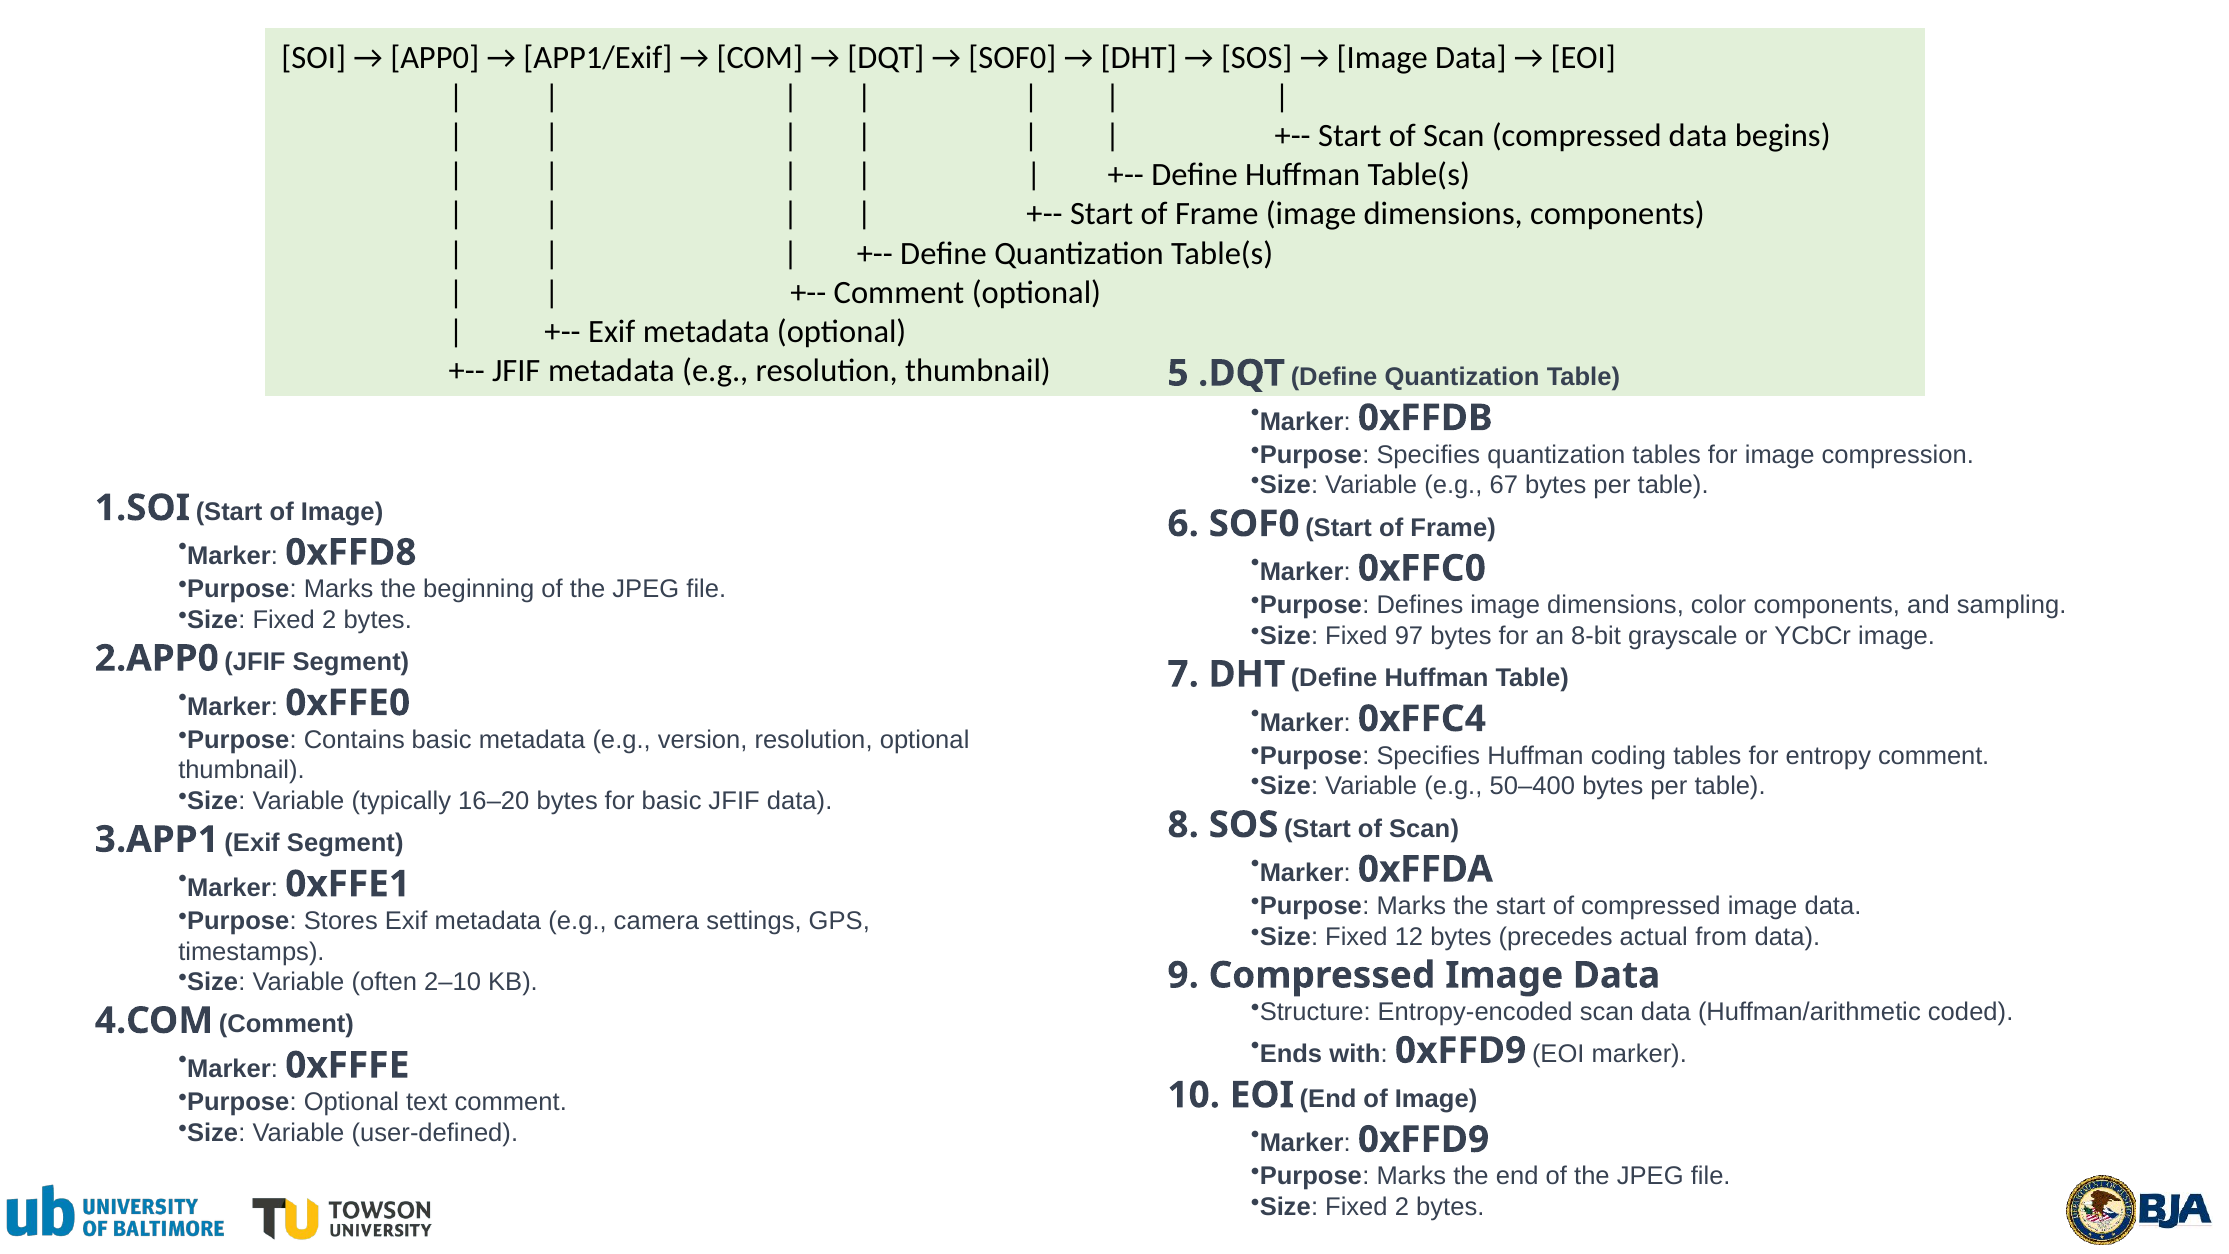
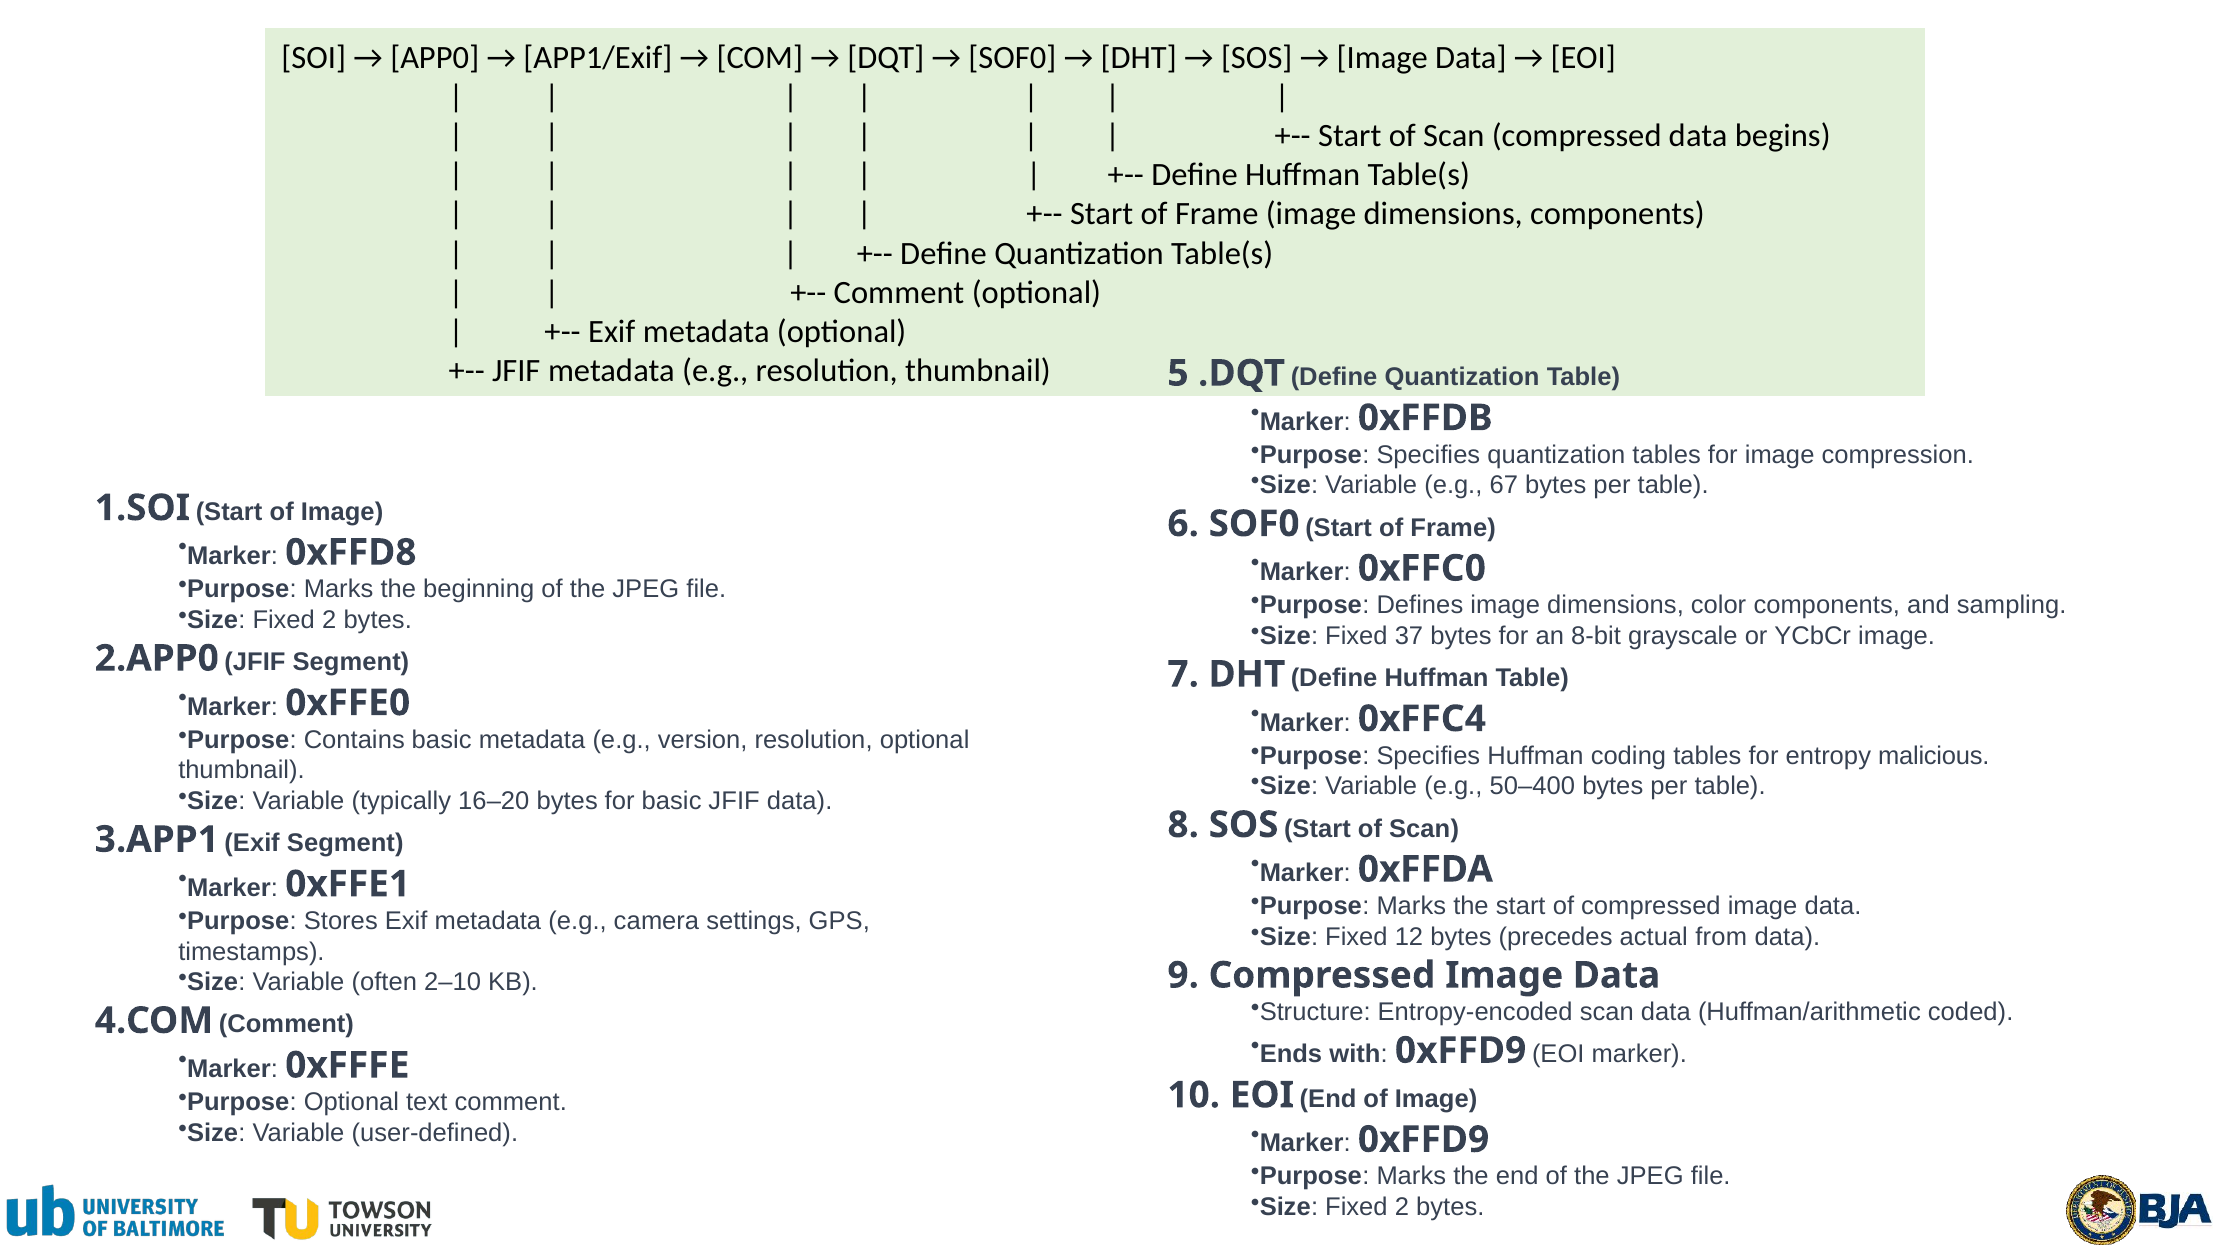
97: 97 -> 37 (1409, 636)
entropy comment: comment -> malicious (1934, 756)
